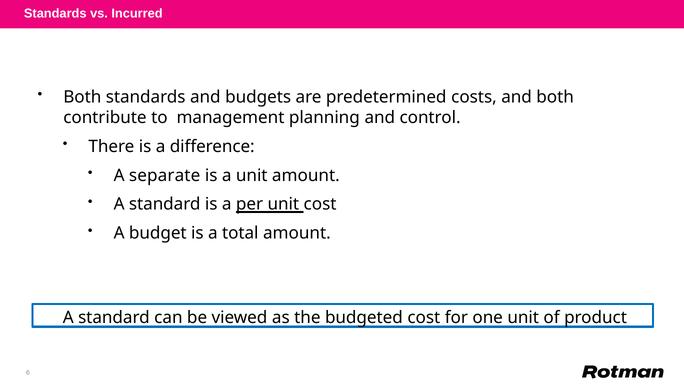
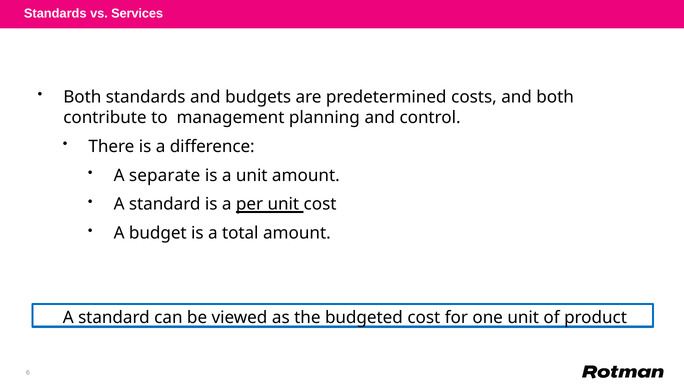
Incurred: Incurred -> Services (137, 14)
